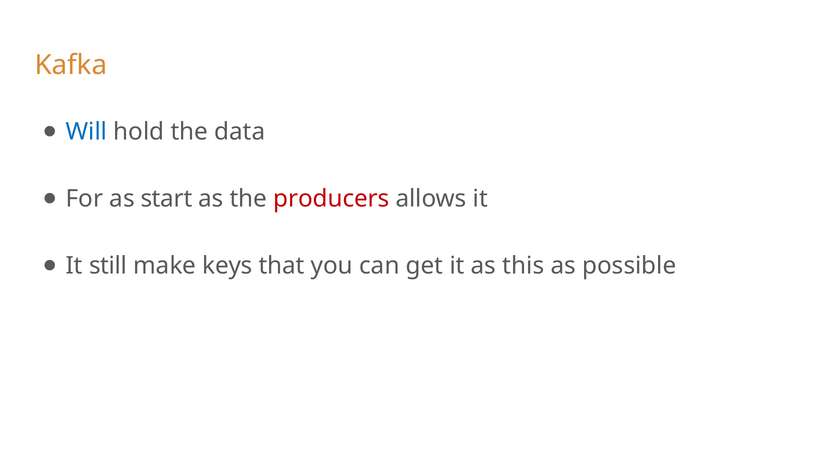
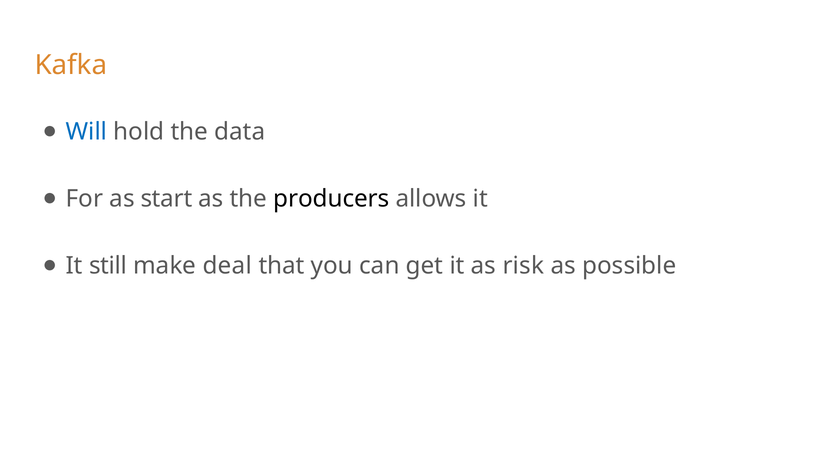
producers colour: red -> black (331, 199)
keys: keys -> deal (227, 266)
this: this -> risk (523, 266)
